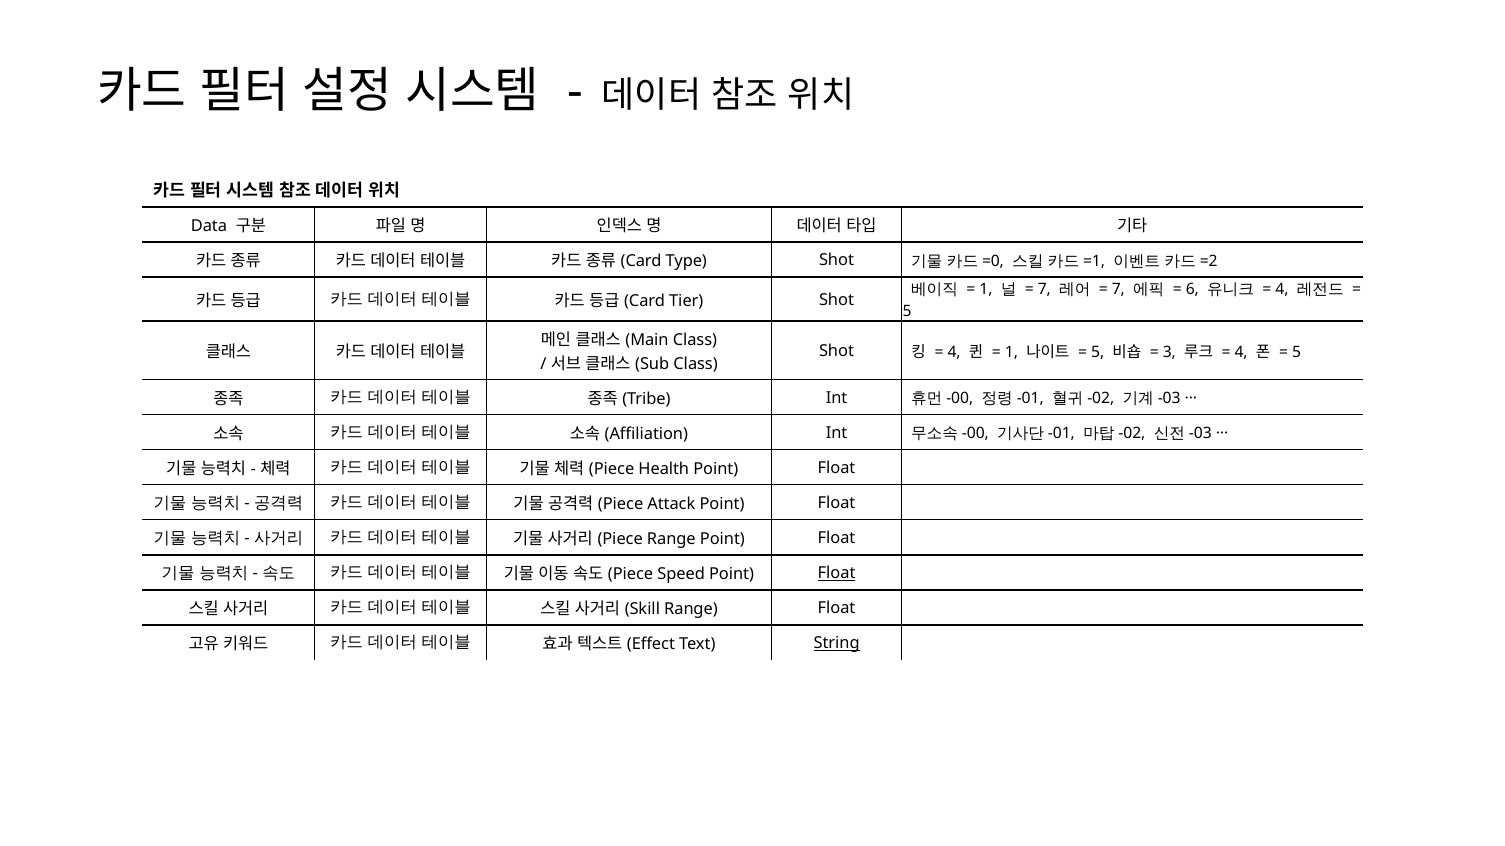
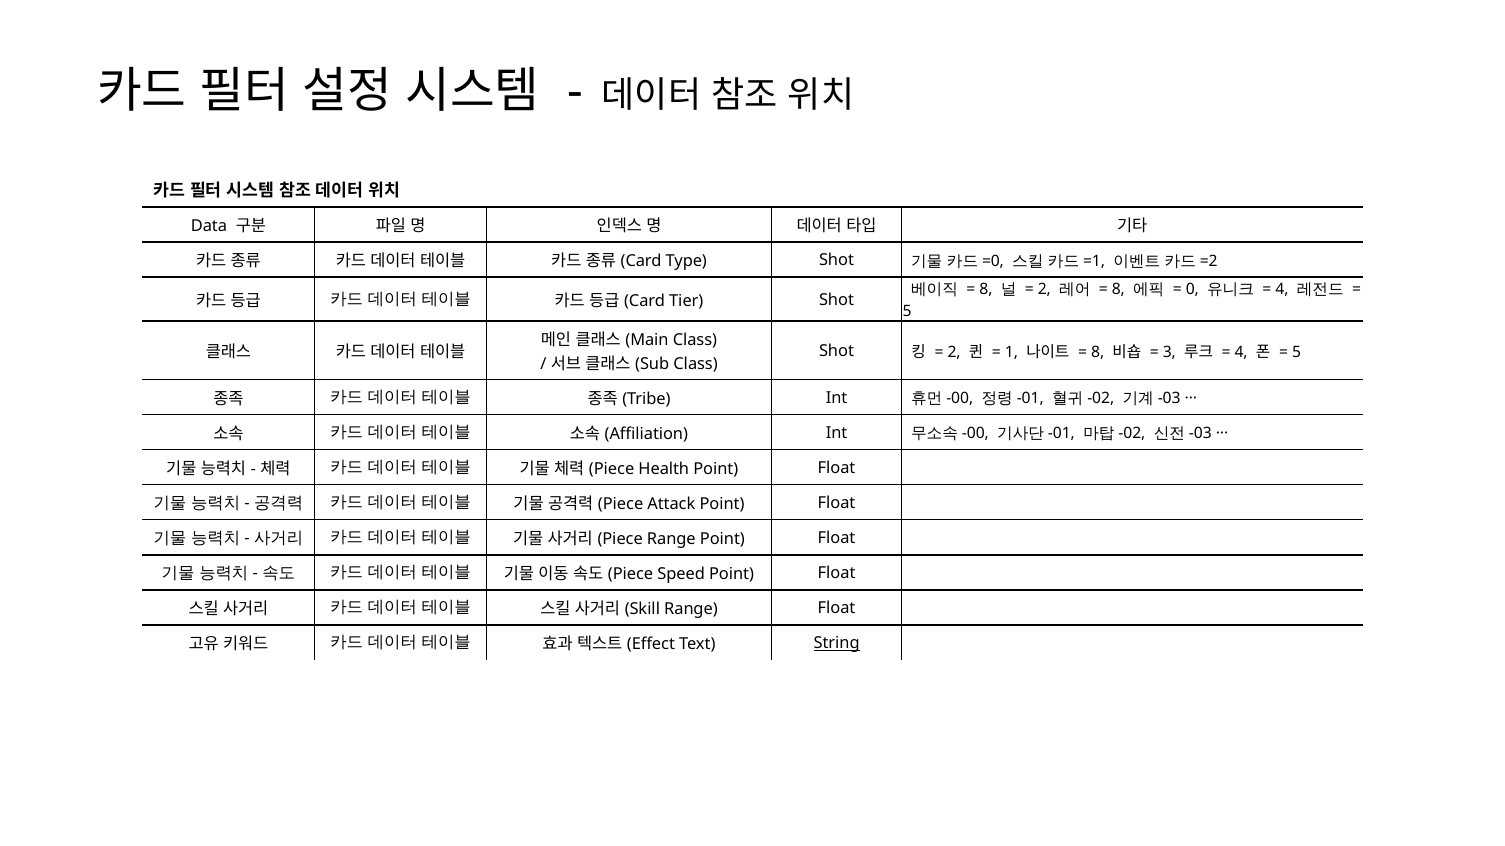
1: 1 -> 8 (986, 290)
7: 7 -> 2 (1044, 290)
7: 7 -> 8 (1118, 290)
6: 6 -> 0 (1192, 290)
4: 4 -> 2 (954, 353)
5: 5 -> 8 (1098, 353)
Float underline: present -> none (837, 574)
